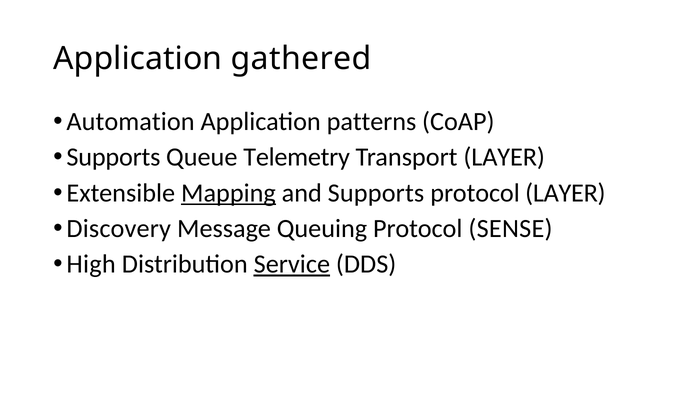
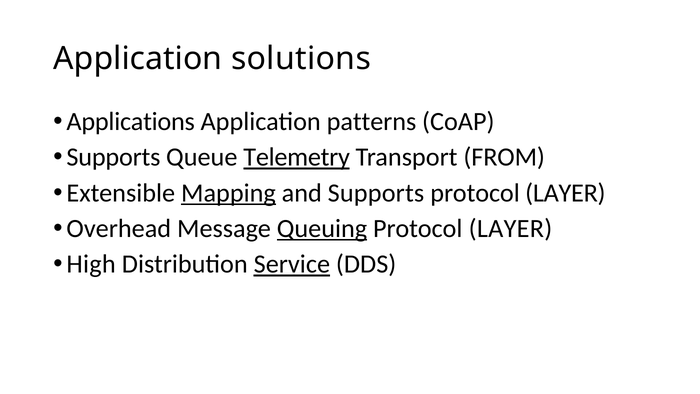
gathered: gathered -> solutions (301, 59)
Automation: Automation -> Applications (131, 121)
Telemetry underline: none -> present (297, 157)
Transport LAYER: LAYER -> FROM (504, 157)
Discovery: Discovery -> Overhead (119, 228)
Queuing underline: none -> present (322, 228)
SENSE: SENSE -> LAYER (510, 228)
